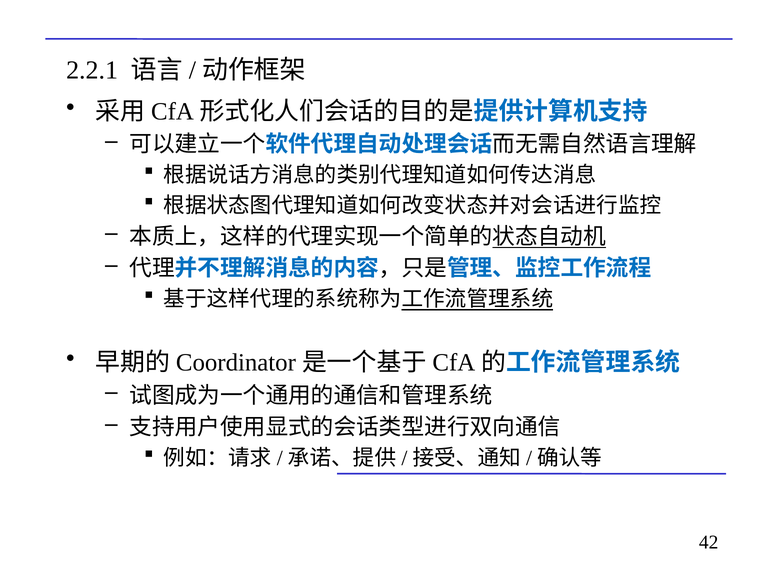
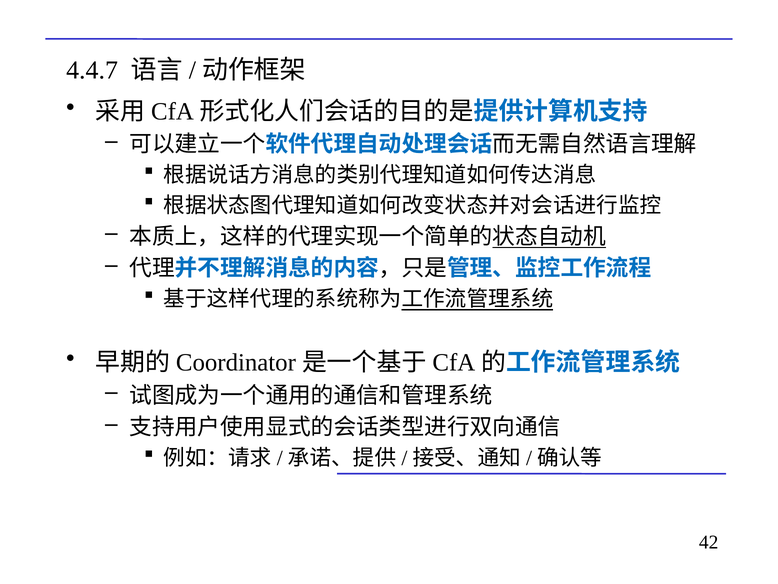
2.2.1: 2.2.1 -> 4.4.7 (92, 70)
